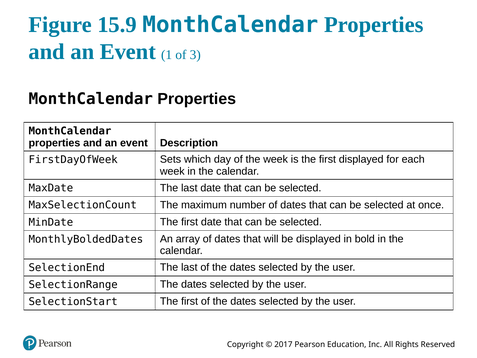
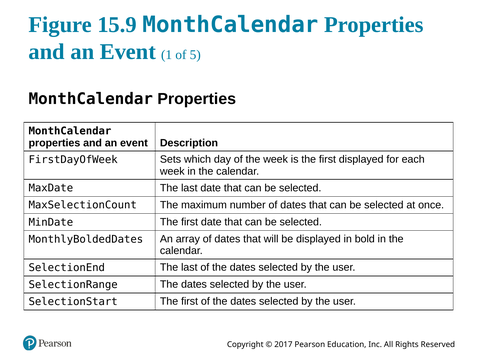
3: 3 -> 5 (195, 55)
